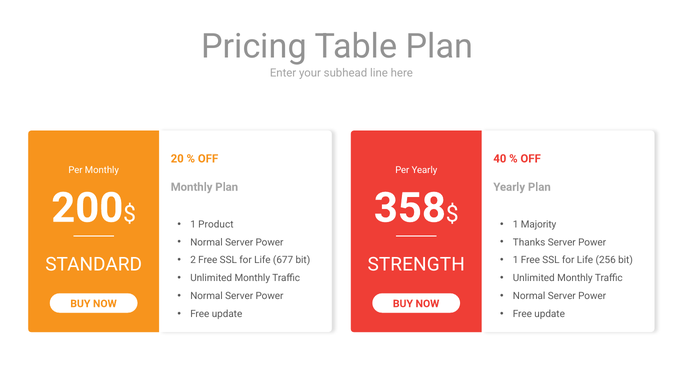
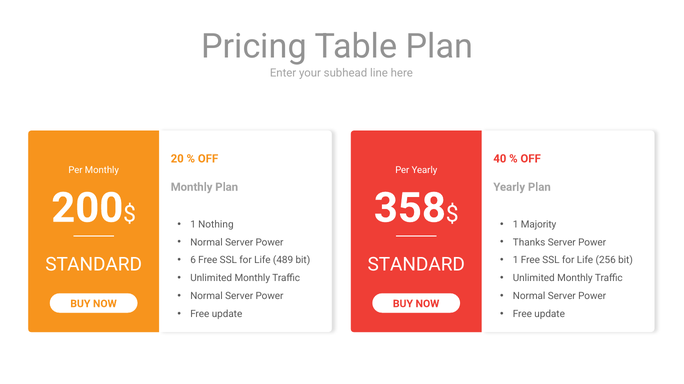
Product: Product -> Nothing (216, 225)
2: 2 -> 6 (193, 261)
677: 677 -> 489 (283, 261)
STRENGTH: STRENGTH -> STANDARD (416, 265)
